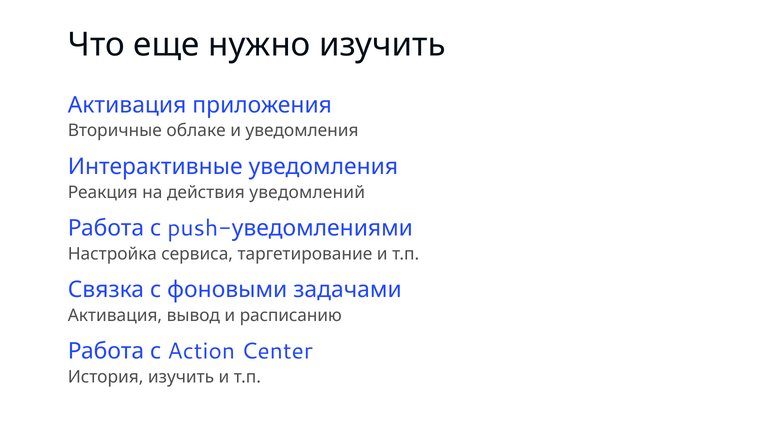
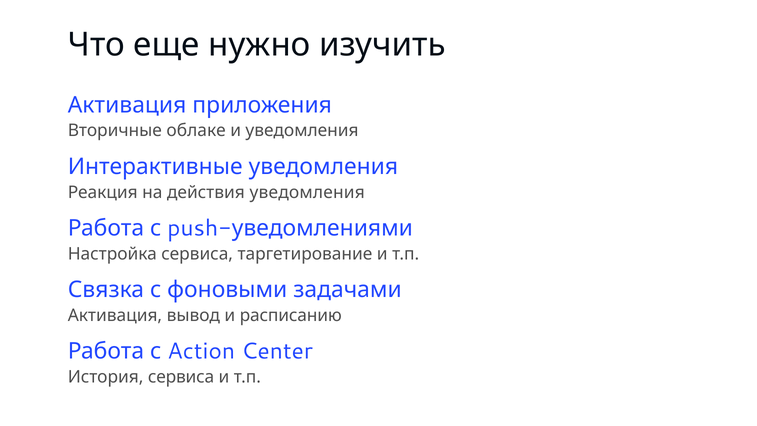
действия уведомлений: уведомлений -> уведомления (307, 192)
История изучить: изучить -> сервиса (181, 377)
